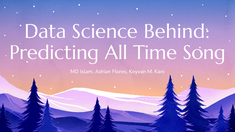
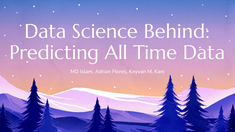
Time Song: Song -> Data (204, 53)
